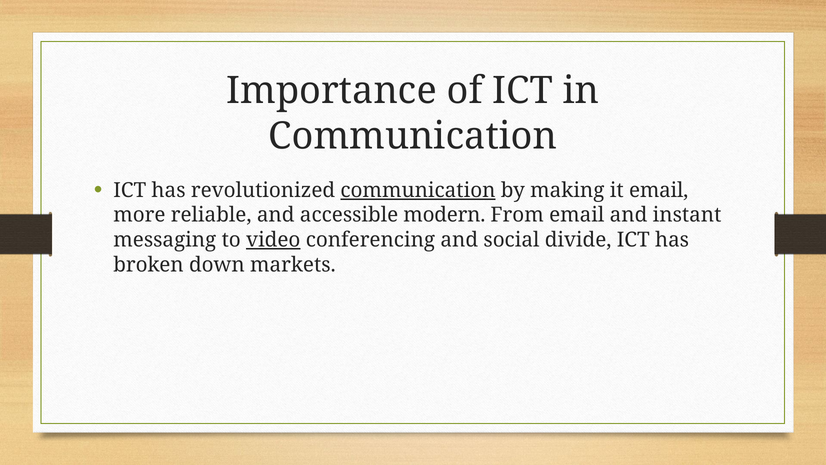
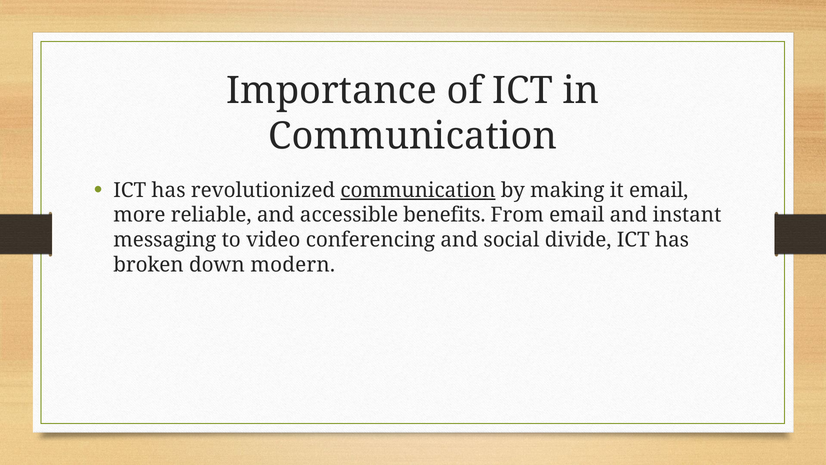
modern: modern -> benefits (444, 215)
video underline: present -> none (273, 240)
markets: markets -> modern (293, 265)
